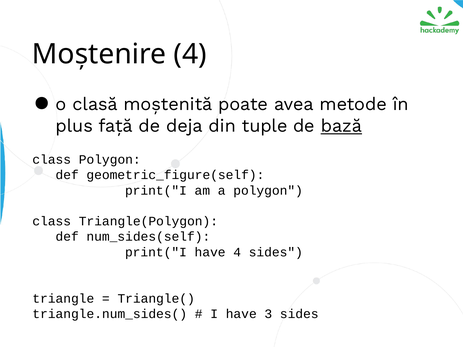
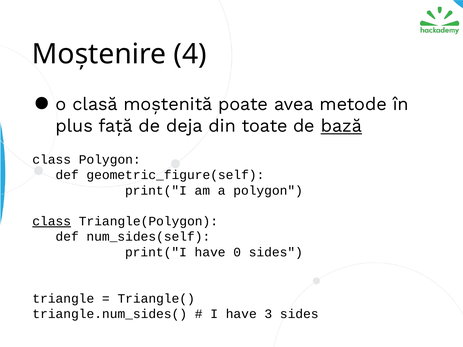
tuple: tuple -> toate (265, 126)
class underline: none -> present (52, 221)
have 4: 4 -> 0 (237, 252)
